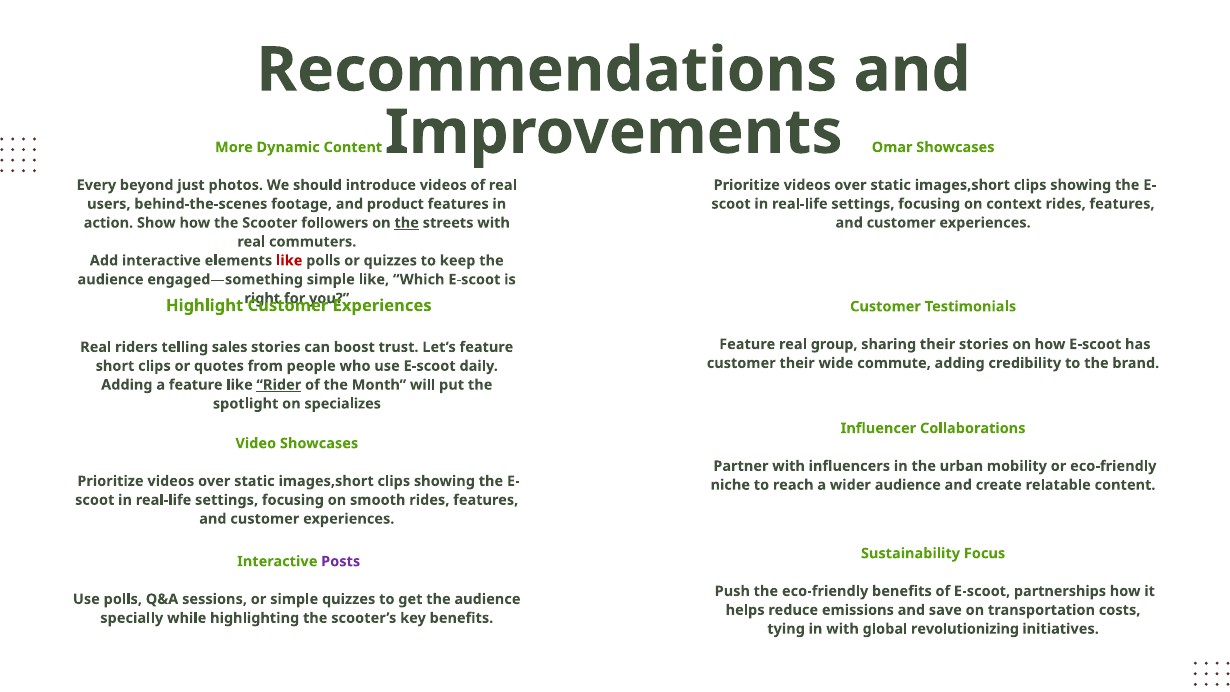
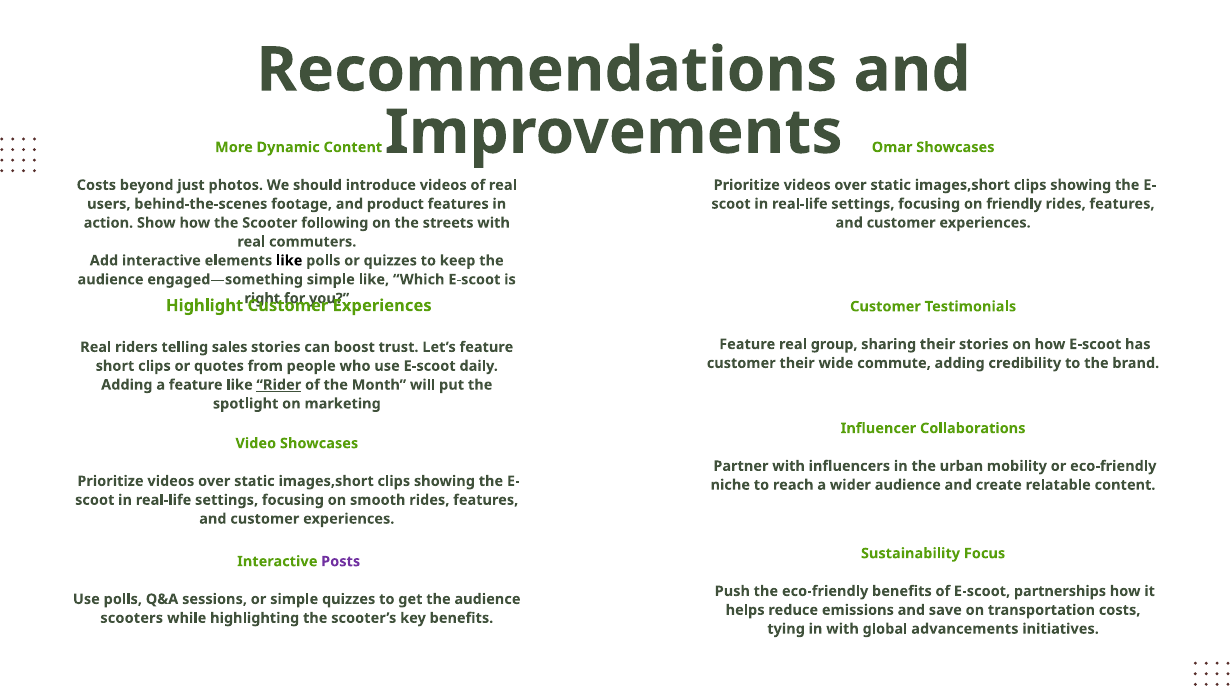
Every: Every -> Costs (96, 185)
context: context -> friendly (1014, 204)
followers: followers -> following (335, 223)
the underline: present -> none (407, 223)
like colour: red -> black (289, 261)
specializes: specializes -> marketing (343, 404)
specially: specially -> scooters (132, 618)
revolutionizing: revolutionizing -> advancements (965, 629)
